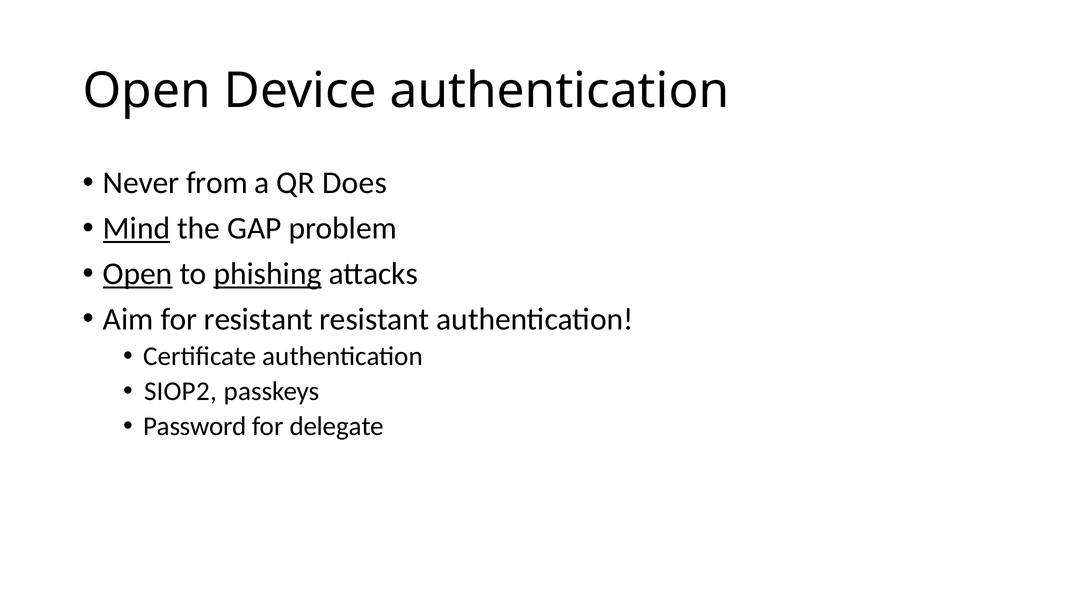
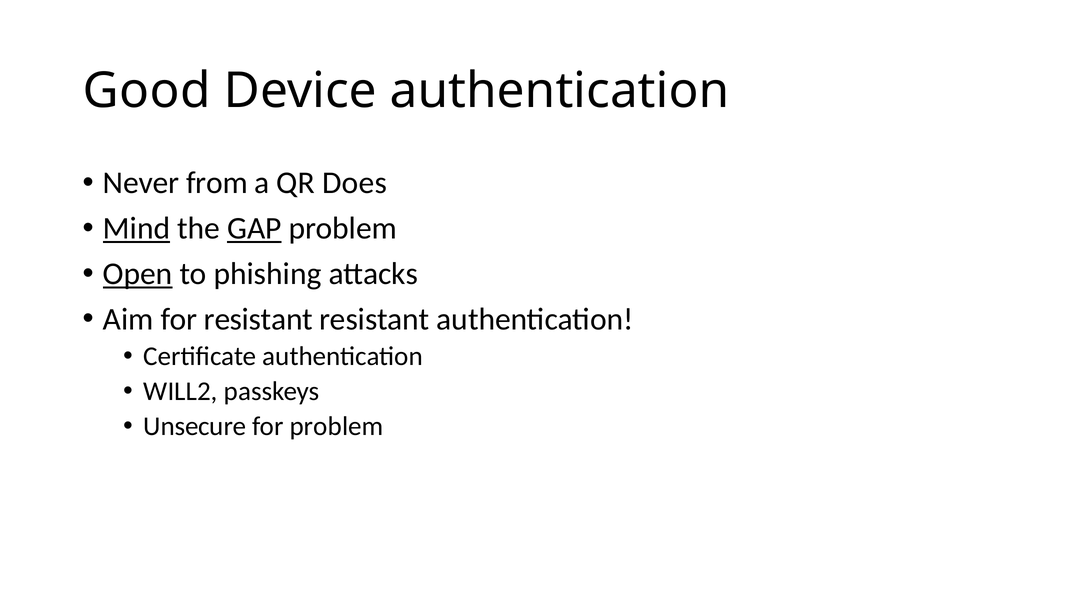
Open: Open -> Good (147, 91)
GAP underline: none -> present (254, 229)
phishing underline: present -> none (268, 274)
SIOP2: SIOP2 -> WILL2 (181, 392)
Password: Password -> Unsecure (195, 426)
for delegate: delegate -> problem (337, 426)
